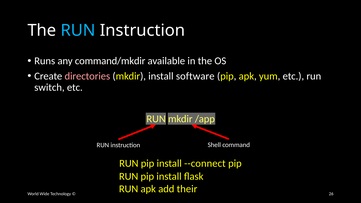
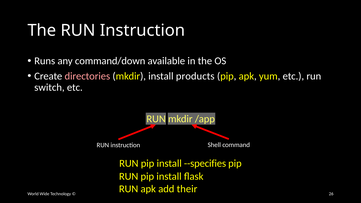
RUN colour: light blue -> white (78, 30)
command/mkdir: command/mkdir -> command/down (110, 61)
software: software -> products (195, 76)
--connect: --connect -> --specifies (205, 164)
